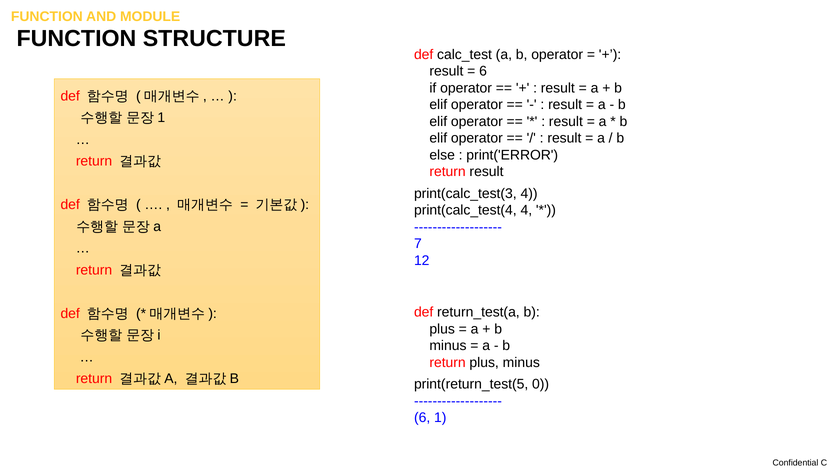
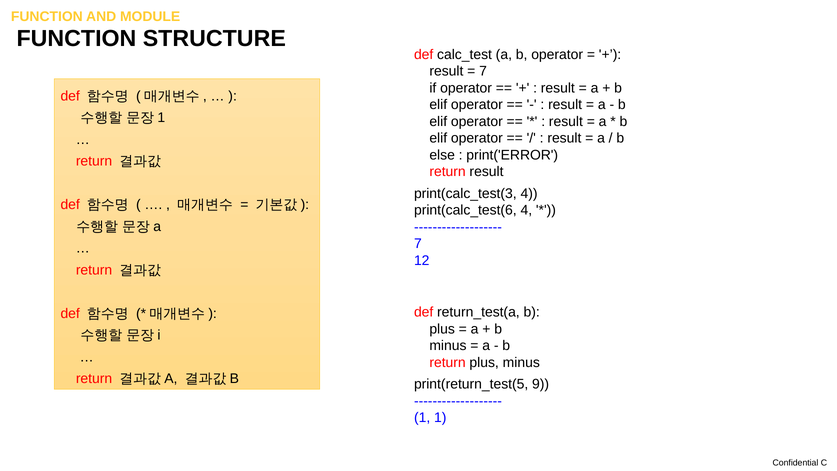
6: 6 -> 7 (483, 71)
print(calc_test(4: print(calc_test(4 -> print(calc_test(6 (465, 210)
0: 0 -> 9 (541, 384)
6: 6 -> 1 (422, 418)
